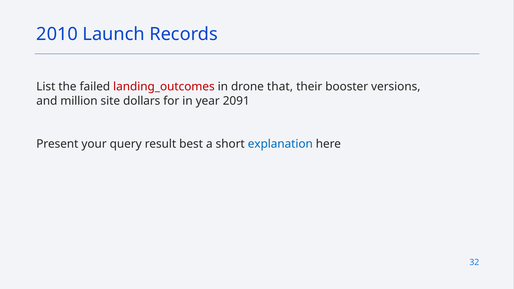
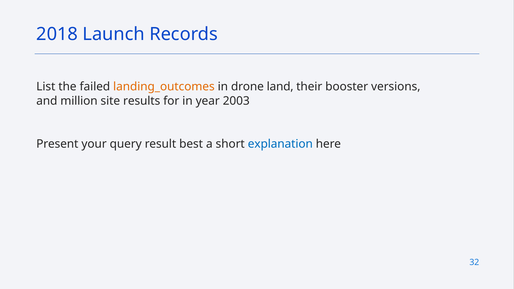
2010: 2010 -> 2018 (57, 34)
landing_outcomes colour: red -> orange (164, 87)
that: that -> land (280, 87)
dollars: dollars -> results (142, 101)
2091: 2091 -> 2003 (236, 101)
